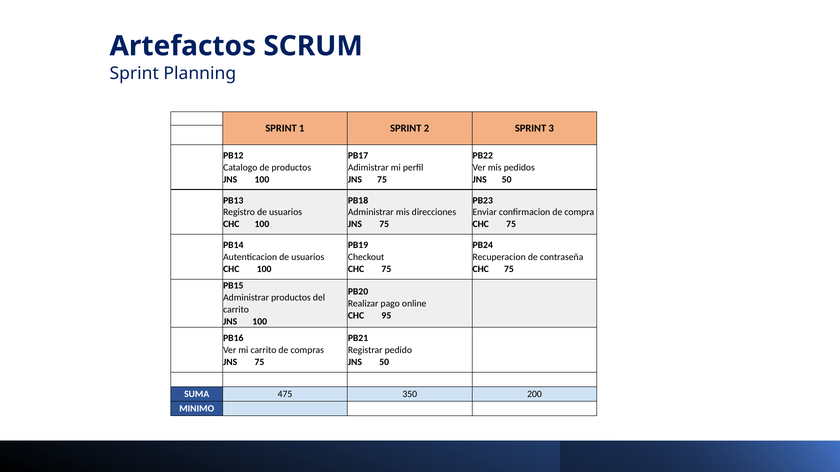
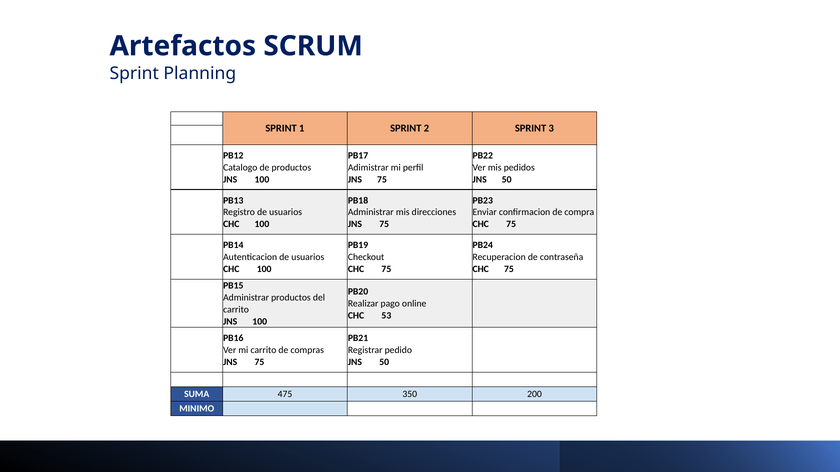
95: 95 -> 53 (386, 316)
